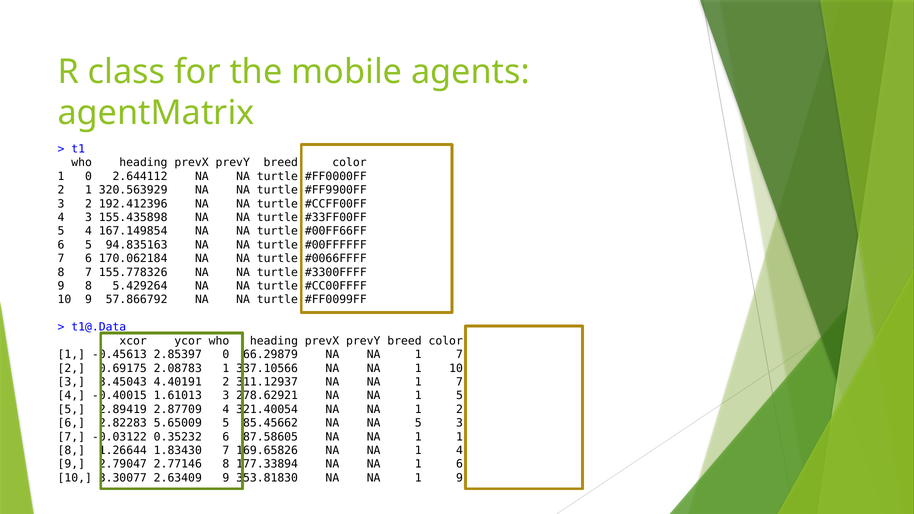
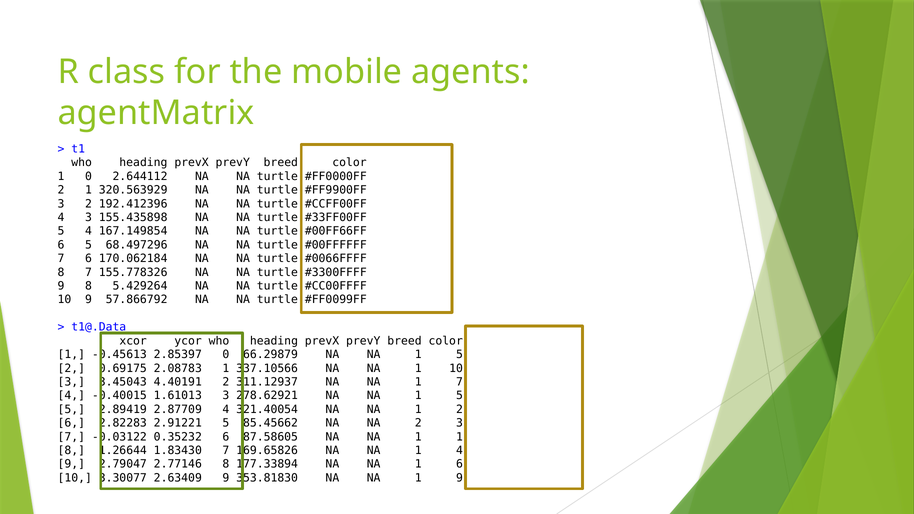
94.835163: 94.835163 -> 68.497296 (137, 245)
7: 7 -> 5 (459, 355)
5.65009: 5.65009 -> 2.91221 (178, 423)
NA 5: 5 -> 2 (418, 423)
